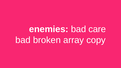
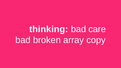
enemies: enemies -> thinking (49, 29)
